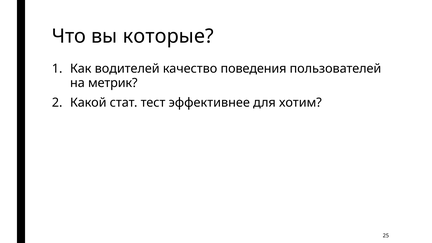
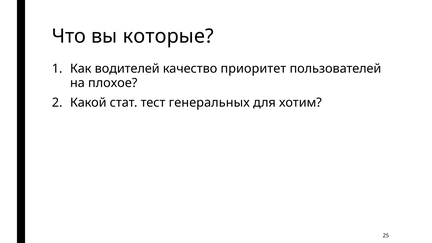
поведения: поведения -> приоритет (253, 69)
метрик: метрик -> плохое (113, 83)
эффективнее: эффективнее -> генеральных (209, 103)
